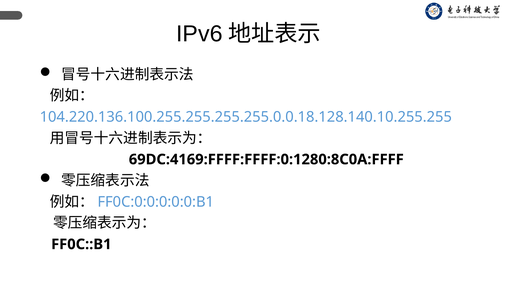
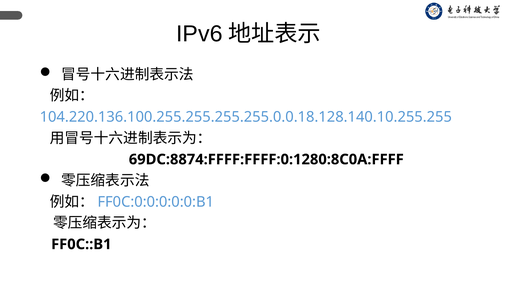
69DC:4169:FFFF:FFFF:0:1280:8C0A:FFFF: 69DC:4169:FFFF:FFFF:0:1280:8C0A:FFFF -> 69DC:8874:FFFF:FFFF:0:1280:8C0A:FFFF (266, 159)
